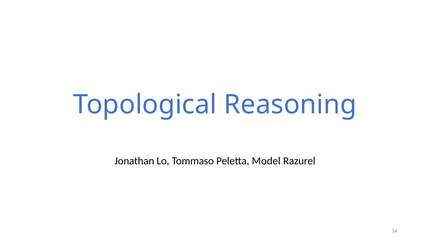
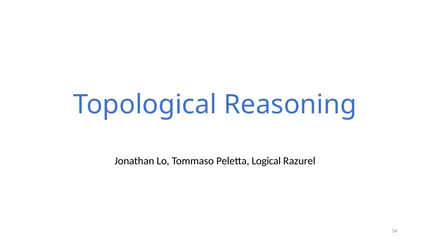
Model: Model -> Logical (266, 161)
